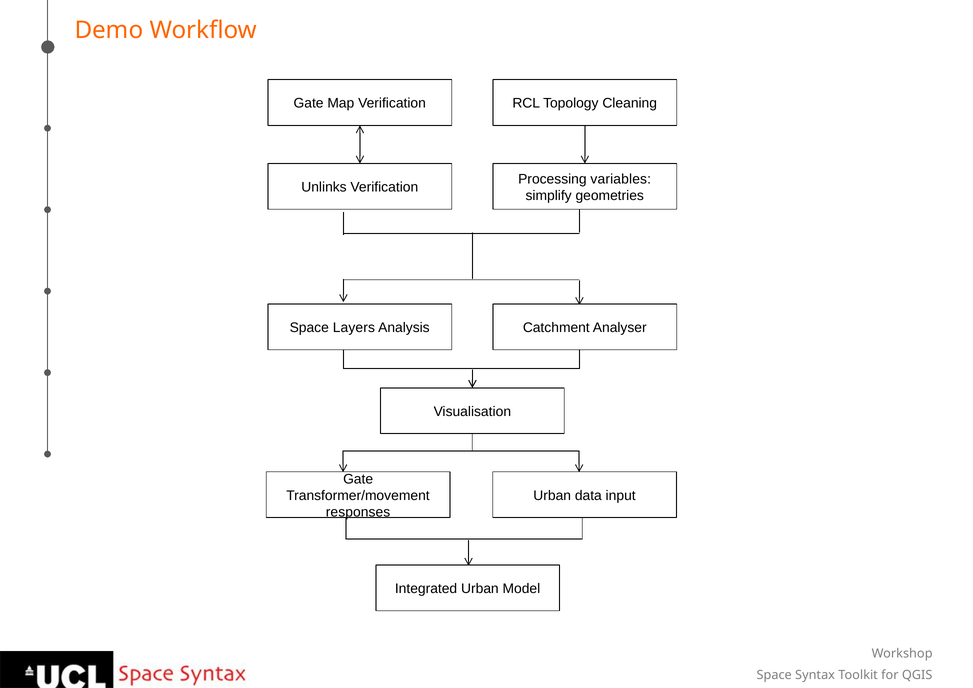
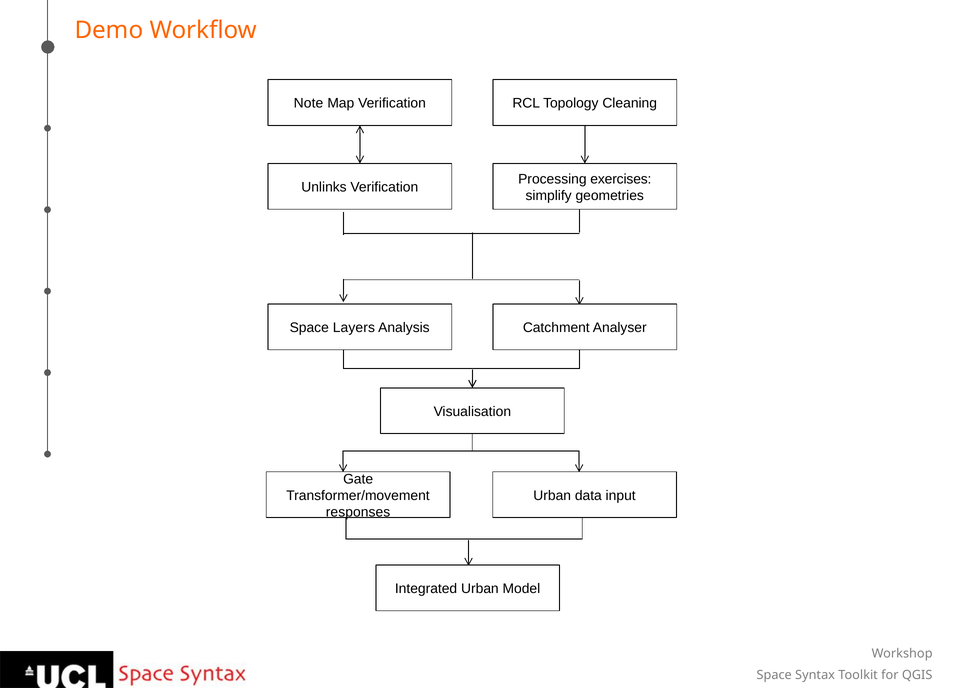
Gate: Gate -> Note (308, 103)
variables: variables -> exercises (621, 179)
